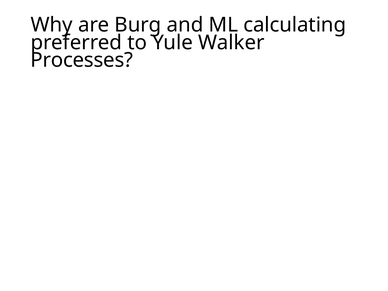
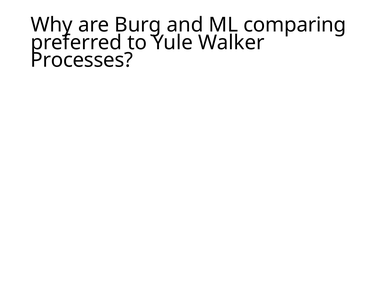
calculating: calculating -> comparing (295, 25)
